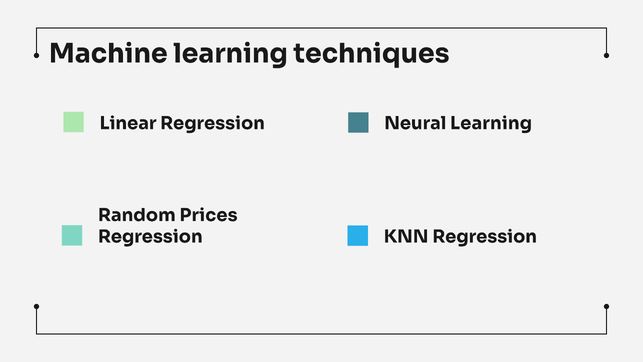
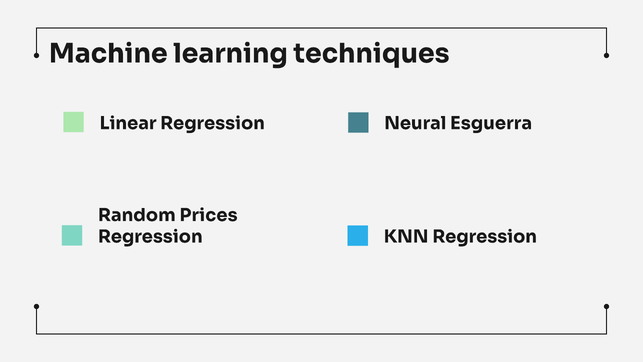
Neural Learning: Learning -> Esguerra (491, 123)
